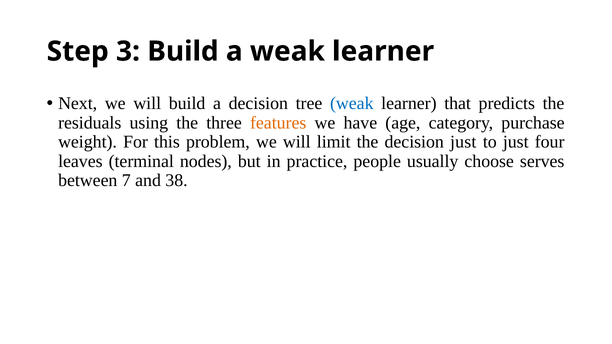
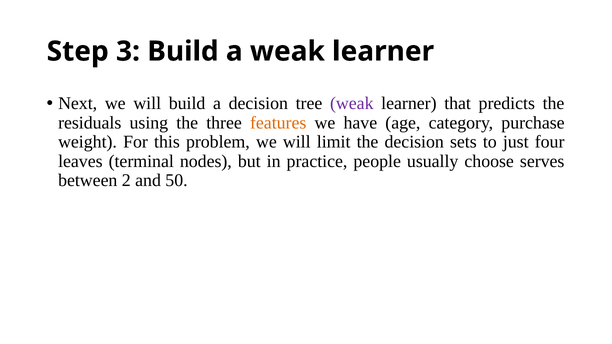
weak colour: blue -> purple (352, 103)
decision just: just -> sets (463, 142)
7: 7 -> 2 (126, 181)
38: 38 -> 50 (176, 181)
